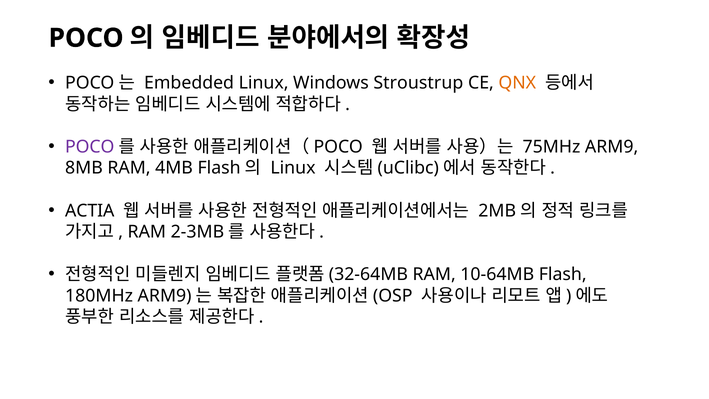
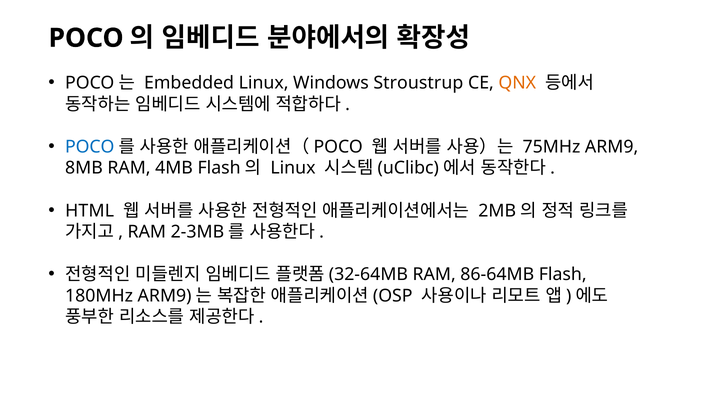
POCO colour: purple -> blue (90, 147)
ACTIA: ACTIA -> HTML (90, 211)
10-64MB: 10-64MB -> 86-64MB (497, 274)
